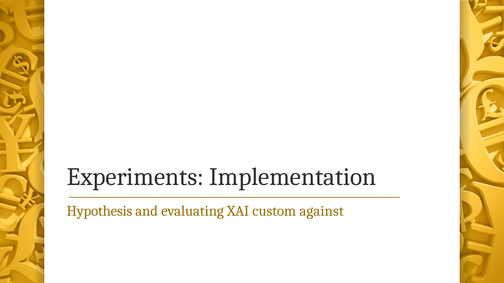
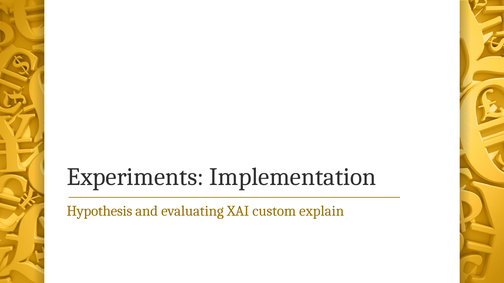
against: against -> explain (322, 211)
